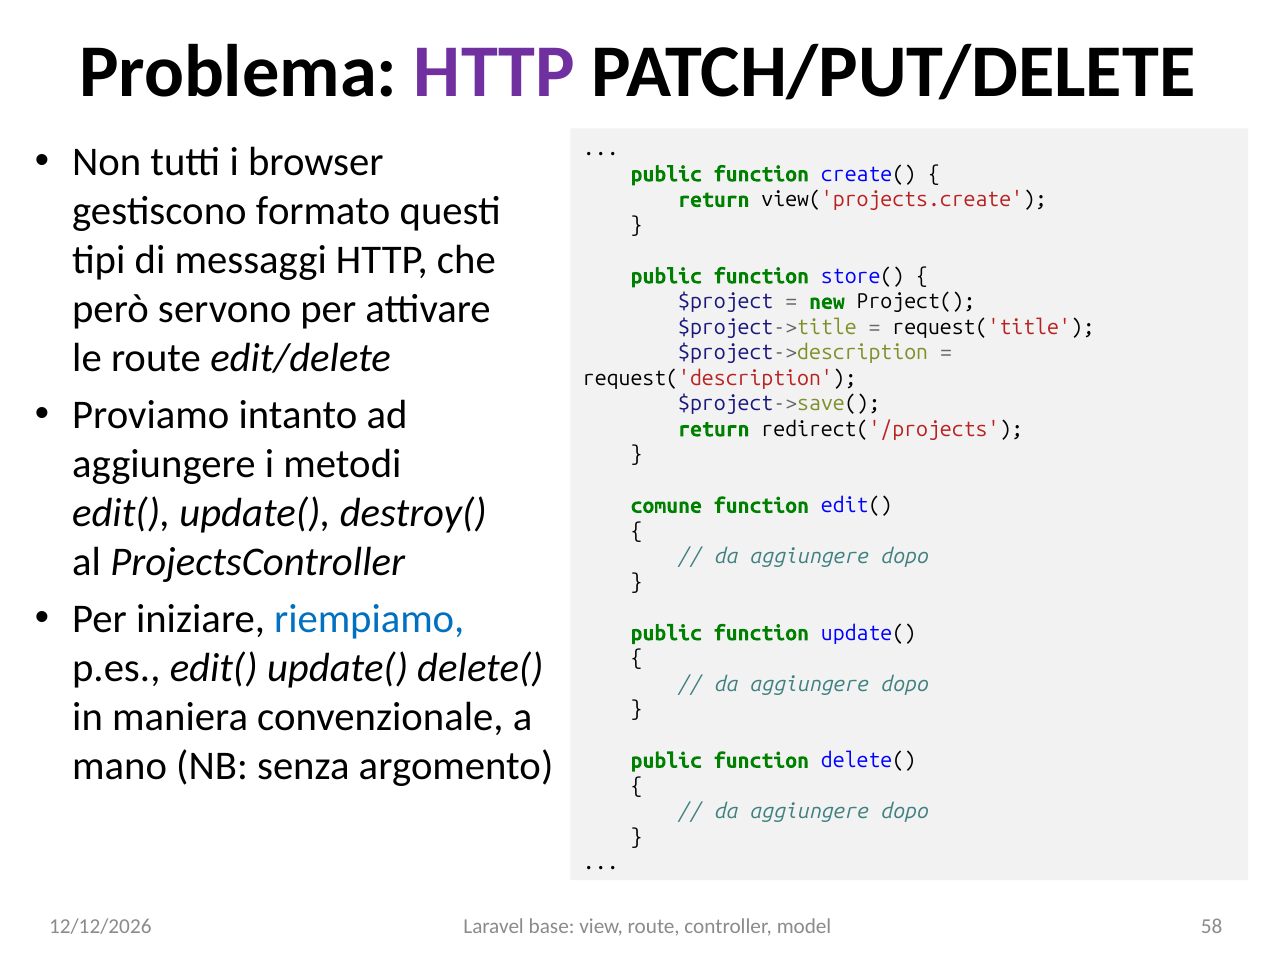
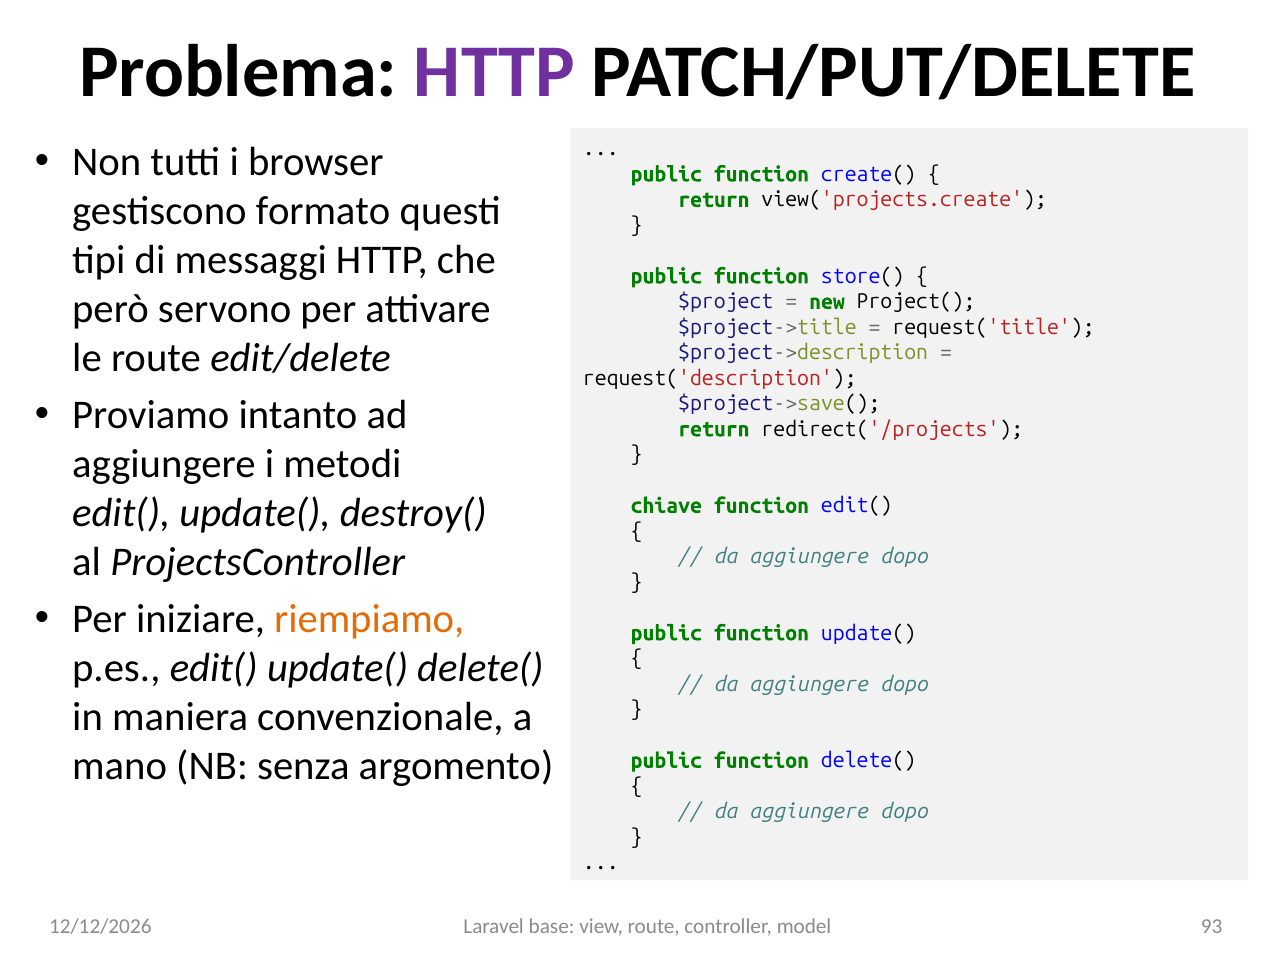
comune: comune -> chiave (666, 506)
riempiamo colour: blue -> orange (369, 619)
58: 58 -> 93 (1212, 927)
